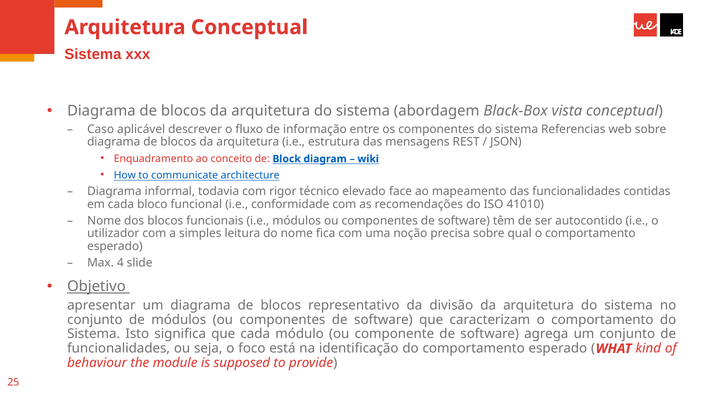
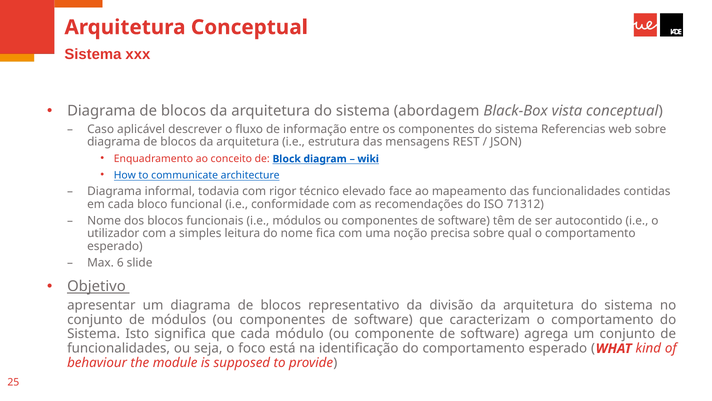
41010: 41010 -> 71312 (525, 204)
4: 4 -> 6 (120, 263)
